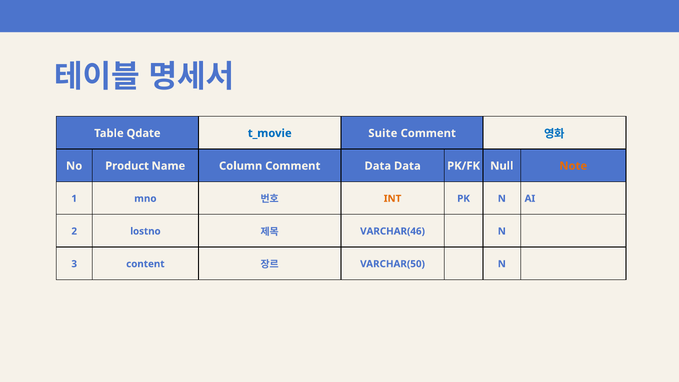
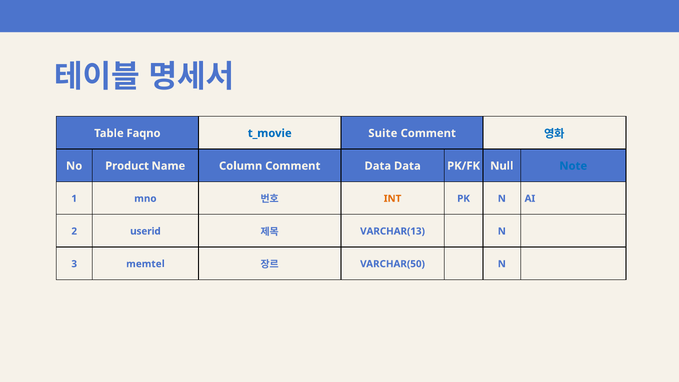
Qdate: Qdate -> Faqno (143, 133)
Note colour: orange -> blue (573, 166)
lostno: lostno -> userid (145, 231)
VARCHAR(46: VARCHAR(46 -> VARCHAR(13 (393, 231)
content: content -> memtel (145, 264)
